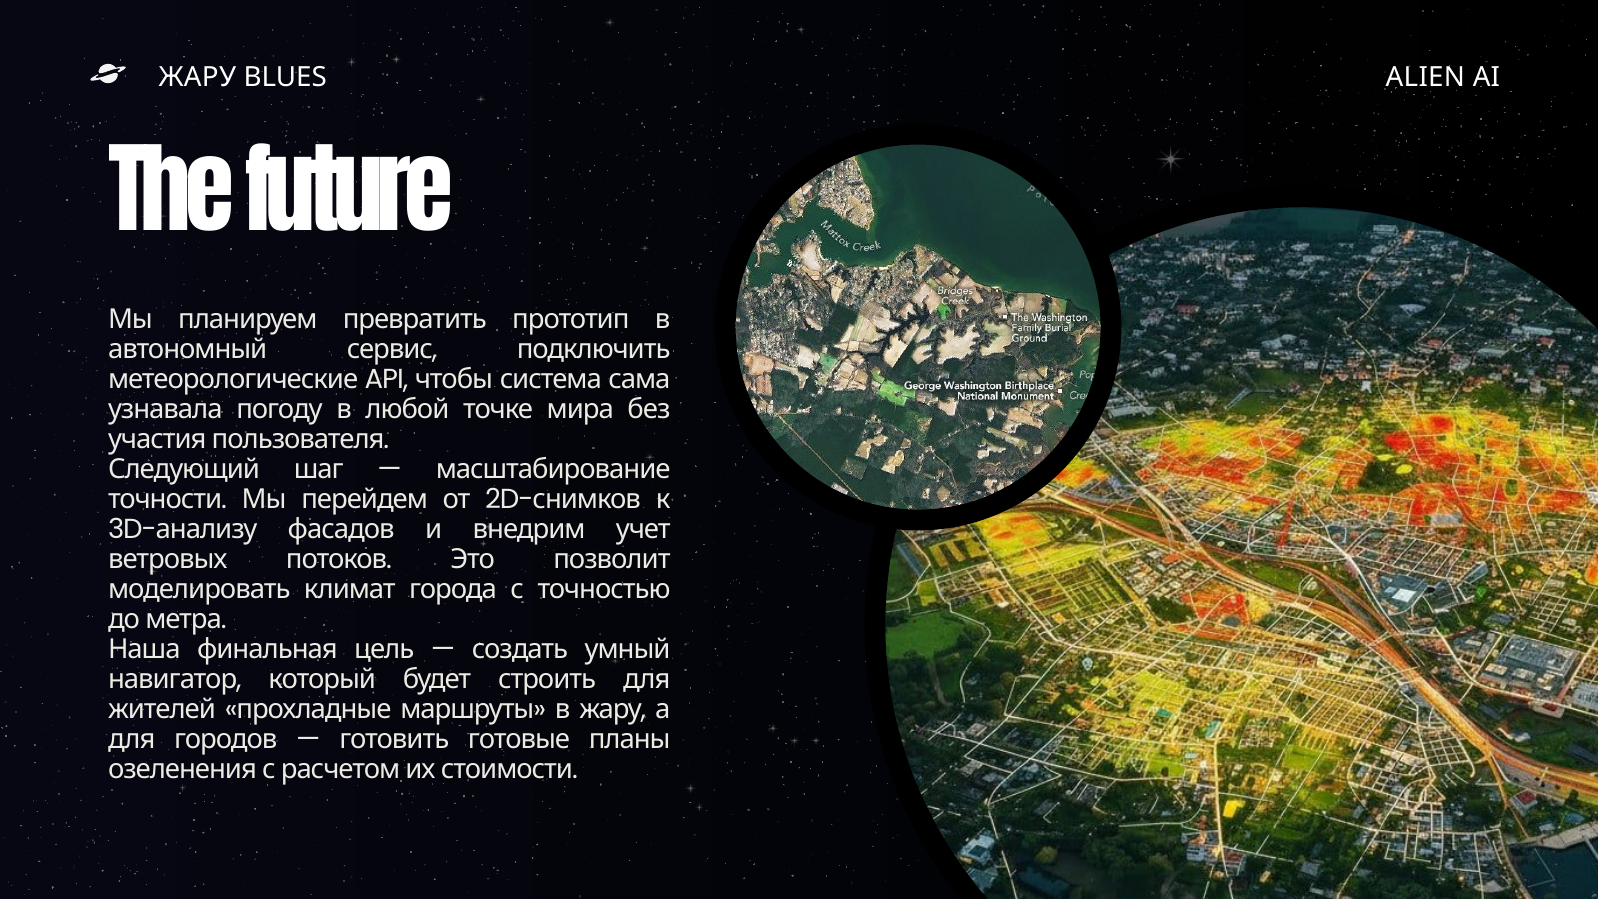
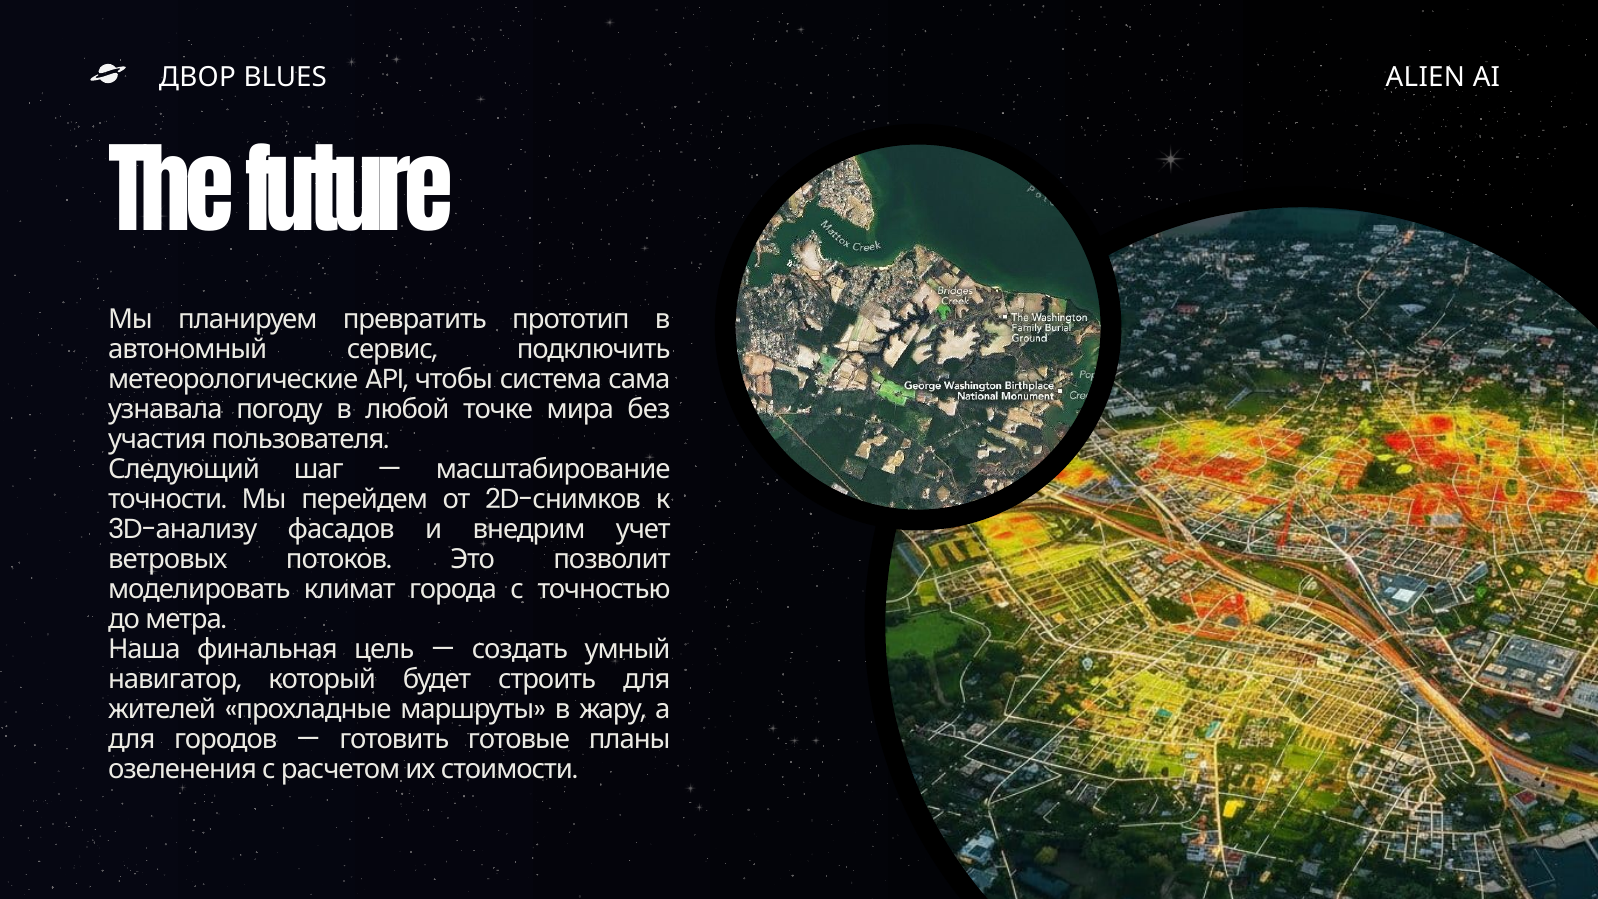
ЖАРУ: ЖАРУ -> ДВОР (197, 77)
